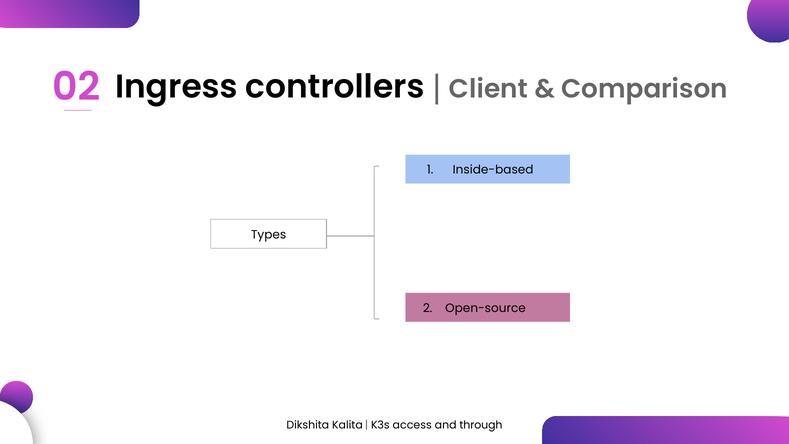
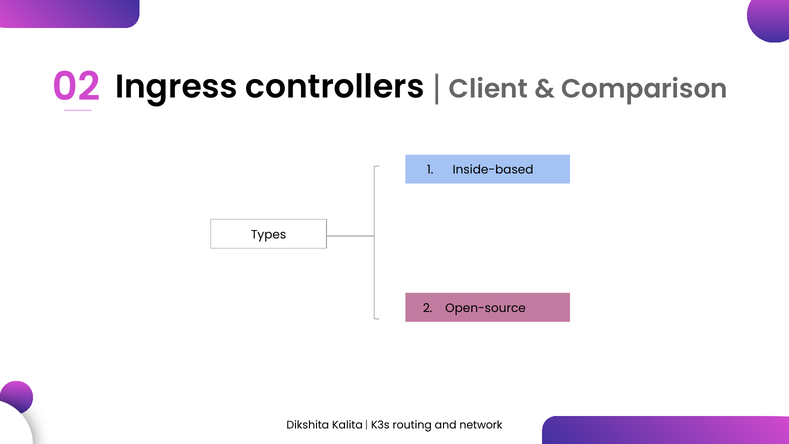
access: access -> routing (412, 425)
through: through -> network (481, 425)
